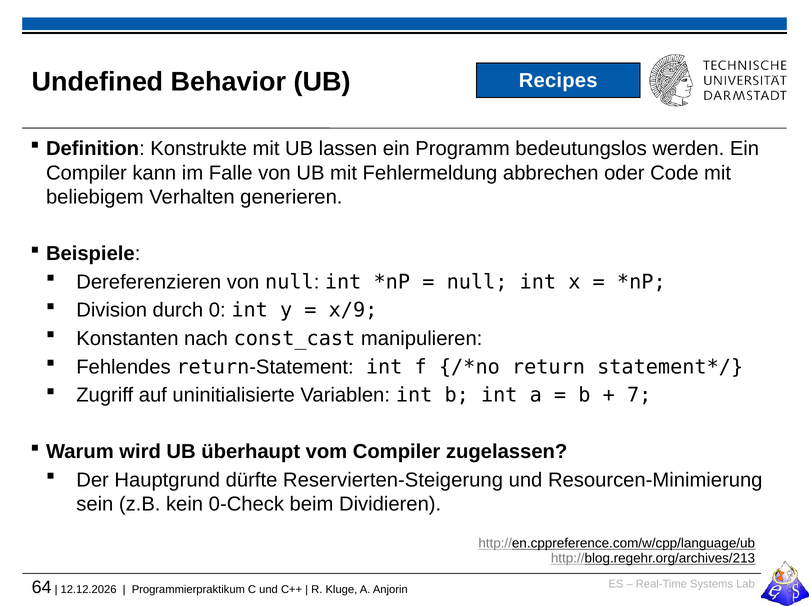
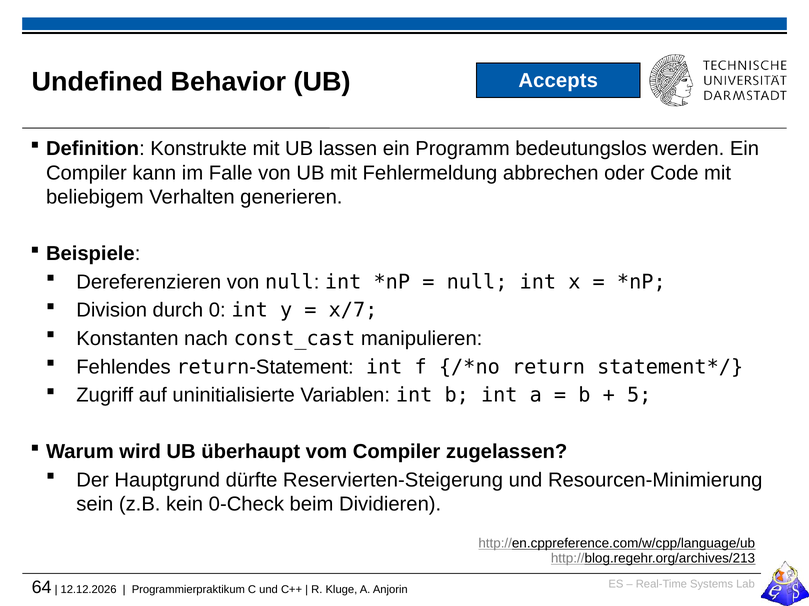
Recipes: Recipes -> Accepts (558, 80)
x/9: x/9 -> x/7 (353, 311)
7: 7 -> 5 (639, 396)
